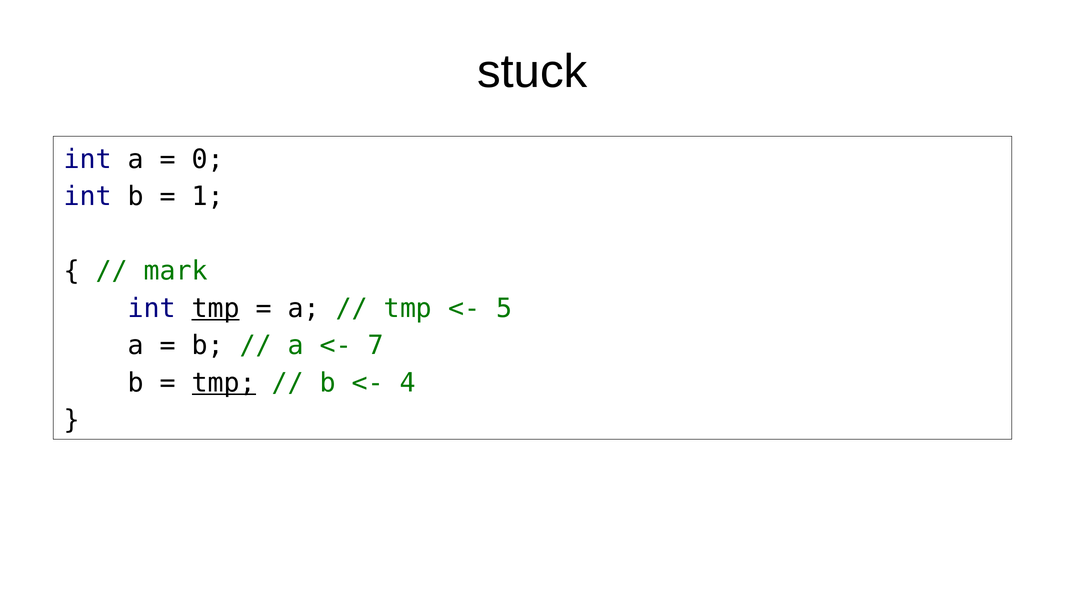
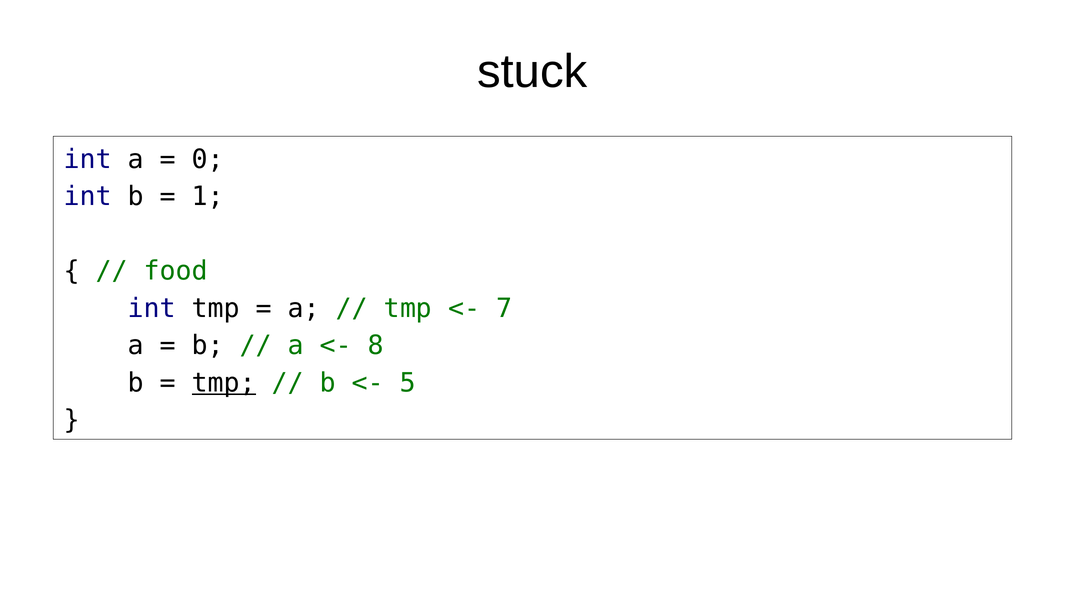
mark: mark -> food (176, 271)
tmp underline: present -> none (216, 308)
5: 5 -> 7 (504, 308)
7: 7 -> 8 (376, 346)
4: 4 -> 5 (408, 383)
